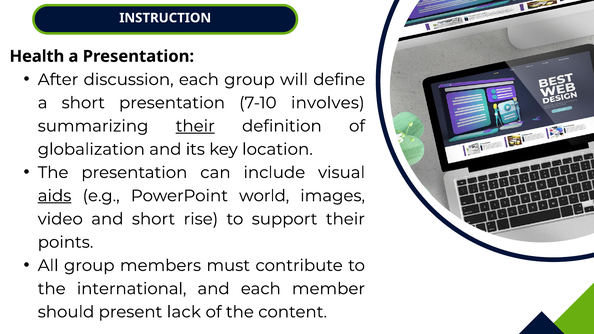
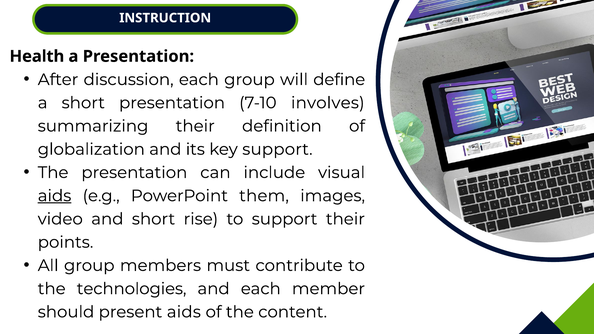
their underline: present -> none (195, 126)
key location: location -> support (277, 149)
world: world -> them (264, 196)
international: international -> technologies (132, 289)
present lack: lack -> aids (184, 312)
